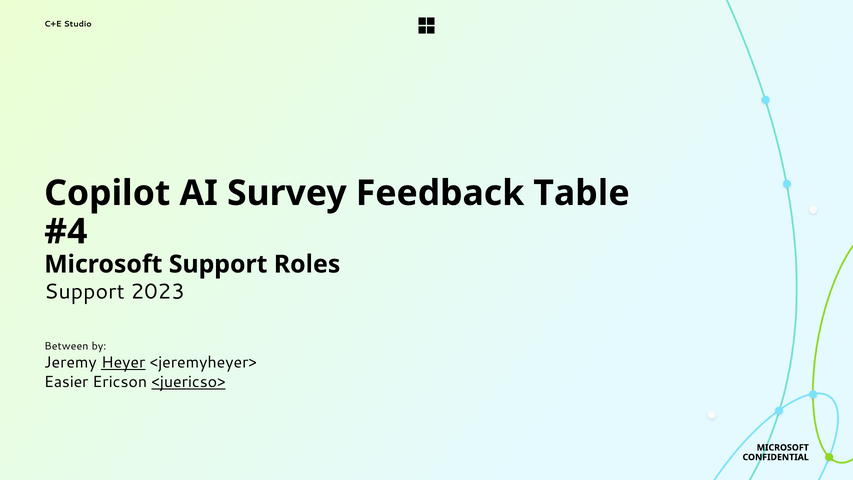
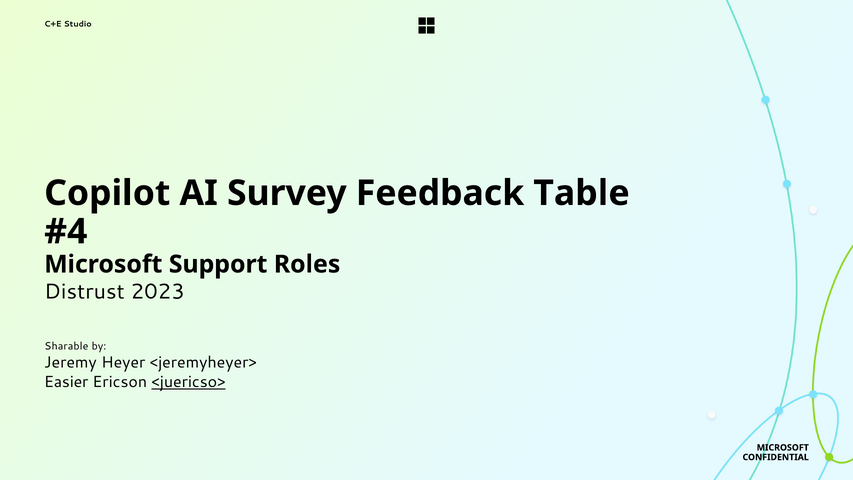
Support: Support -> Distrust (84, 291)
Between: Between -> Sharable (66, 346)
Heyer underline: present -> none (123, 363)
